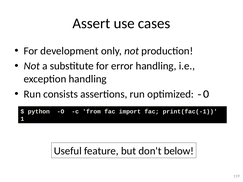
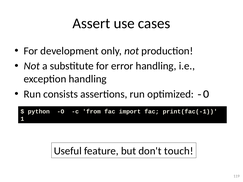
below: below -> touch (179, 151)
